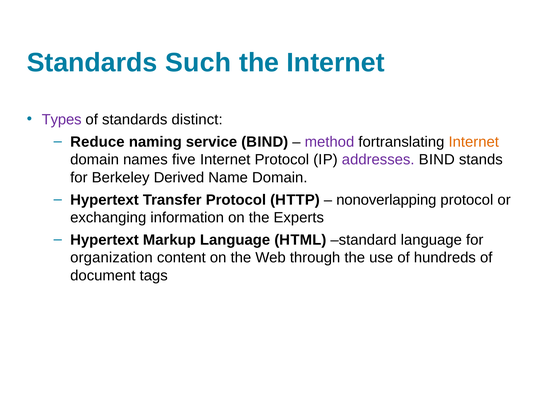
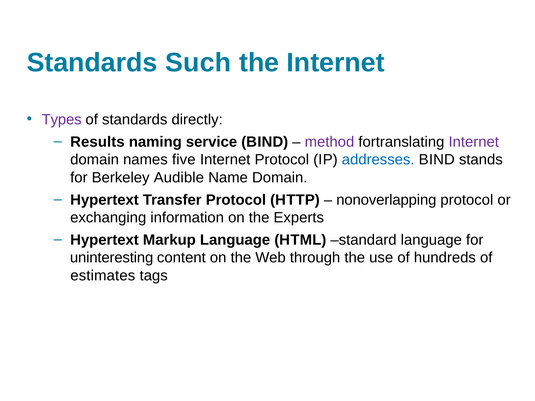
distinct: distinct -> directly (197, 120)
Reduce: Reduce -> Results (97, 142)
Internet colour: orange -> purple (474, 142)
addresses colour: purple -> blue (378, 160)
Derived: Derived -> Audible (179, 178)
organization: organization -> uninteresting (112, 258)
document: document -> estimates (103, 276)
